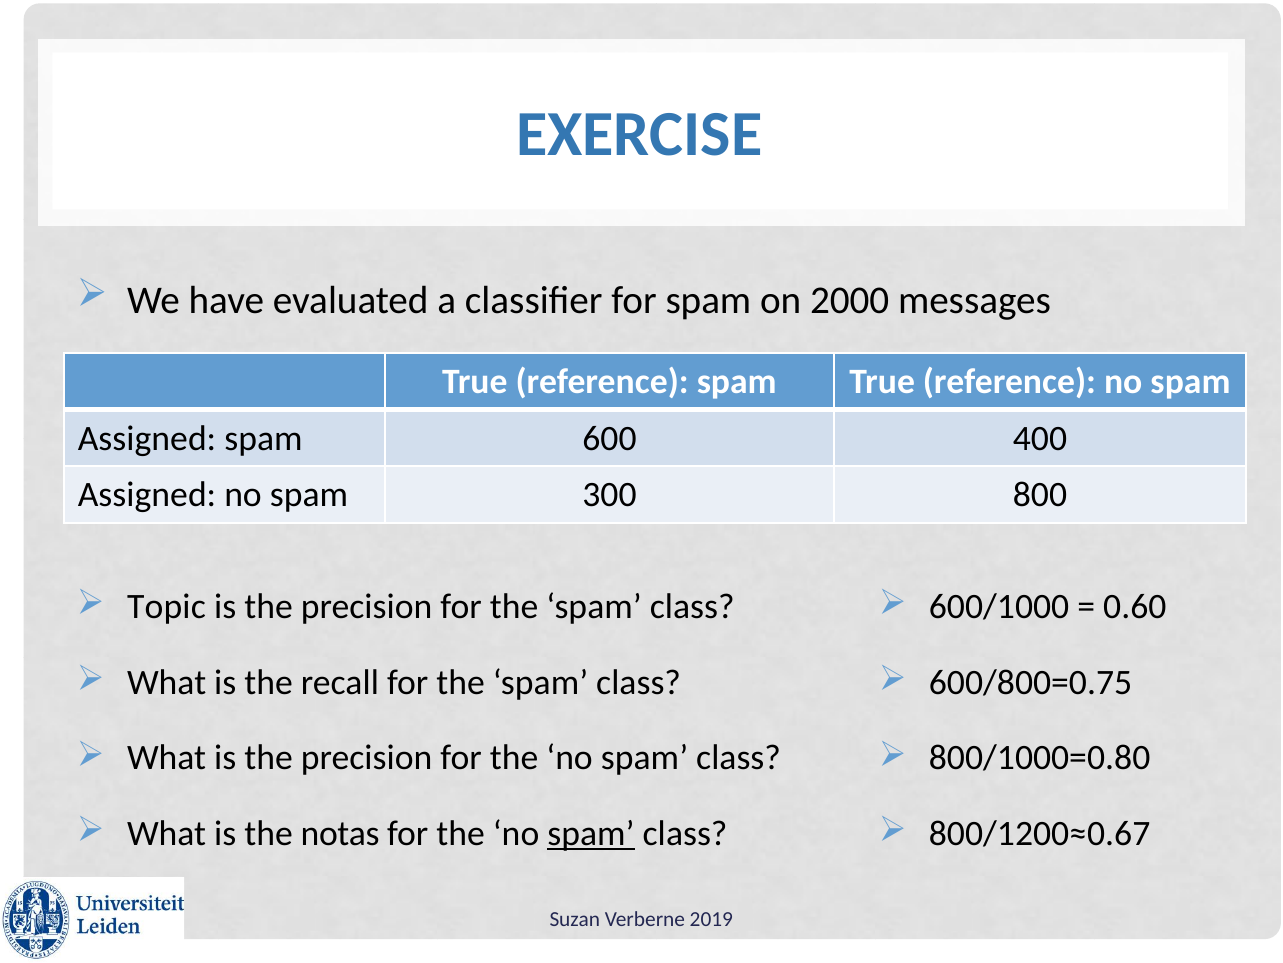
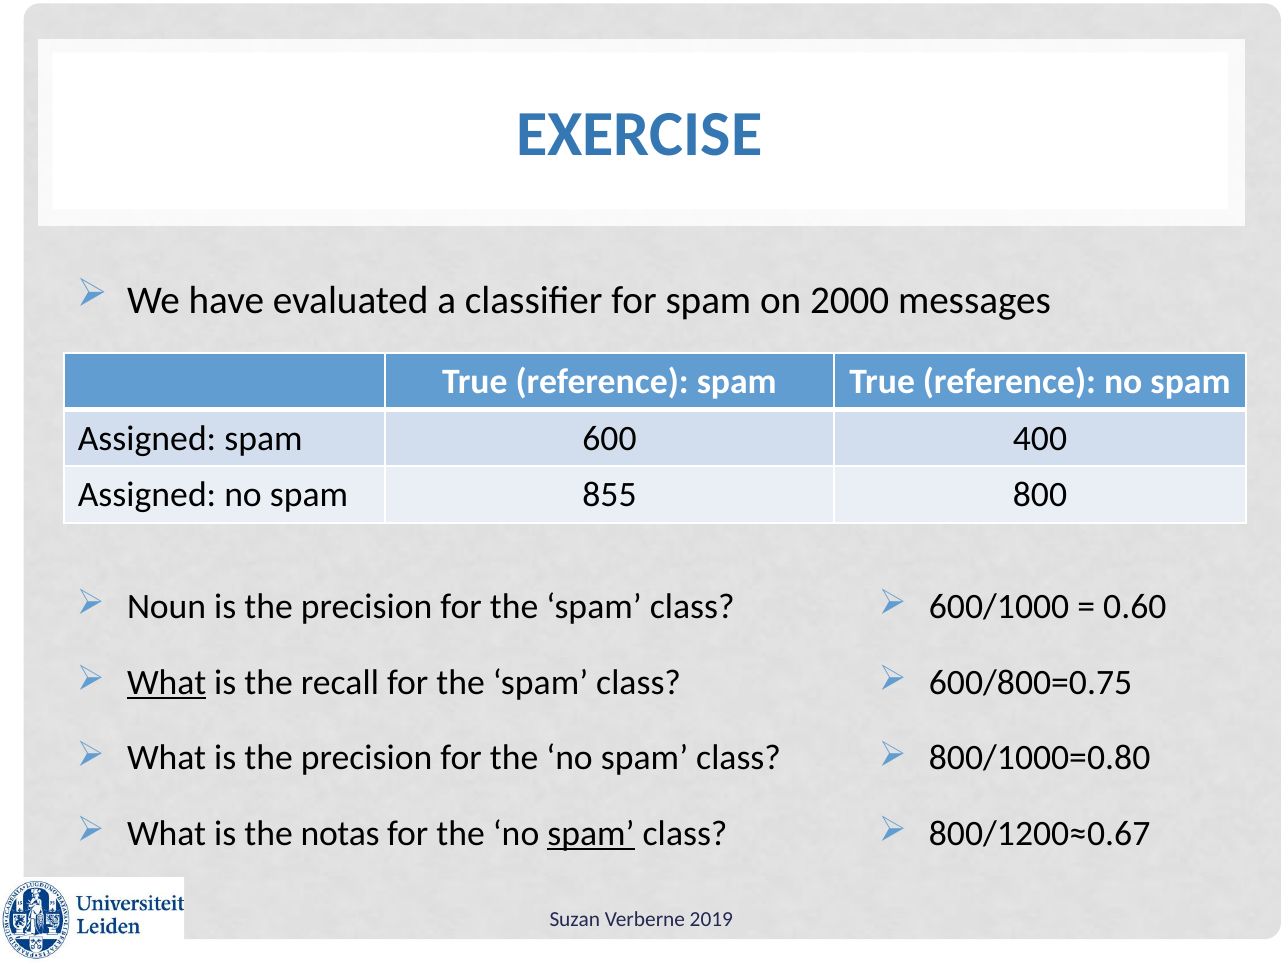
300: 300 -> 855 (609, 495)
Topic: Topic -> Noun (167, 606)
What underline: none -> present (167, 682)
